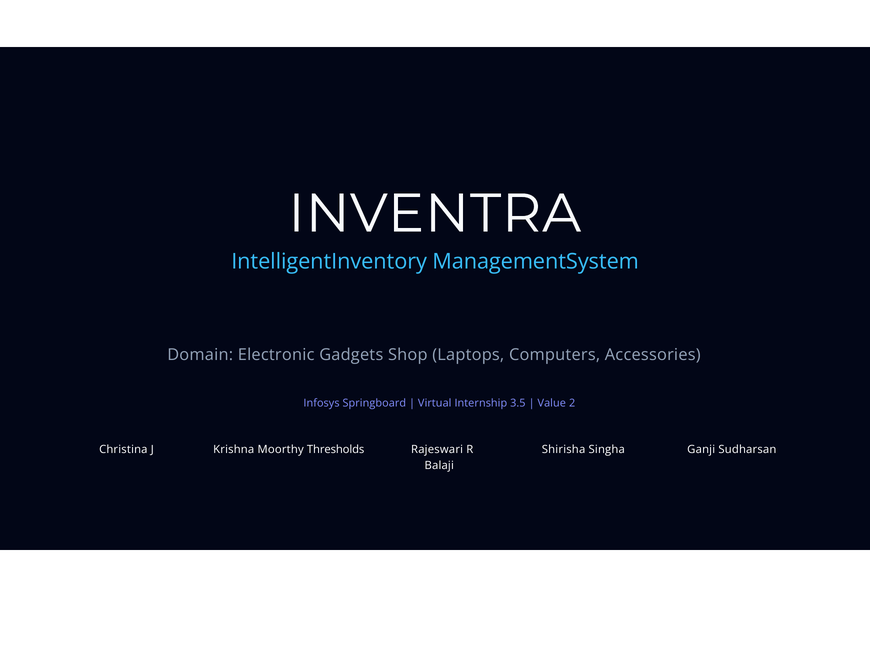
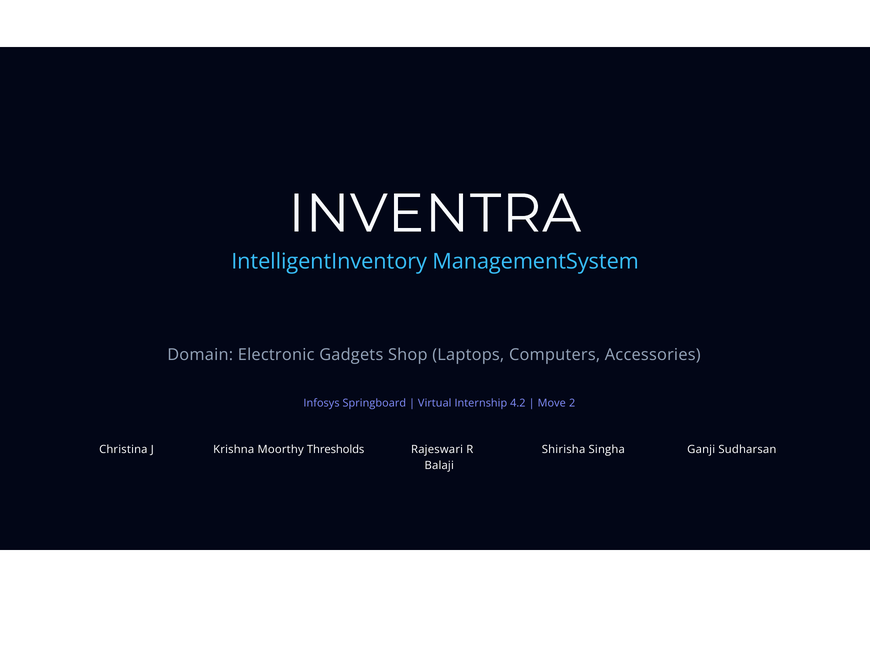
3.5: 3.5 -> 4.2 (518, 404)
Value: Value -> Move (552, 404)
